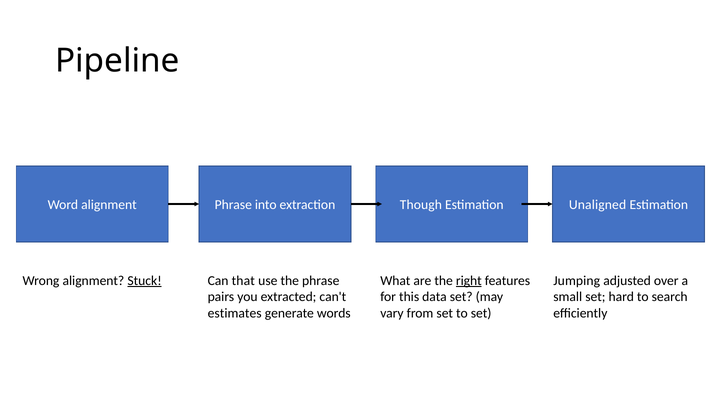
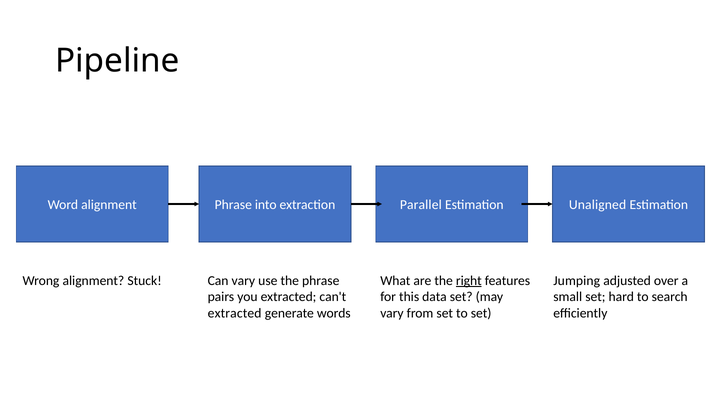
Though: Though -> Parallel (421, 205)
Stuck underline: present -> none (145, 281)
Can that: that -> vary (243, 281)
estimates: estimates -> extracted (235, 314)
